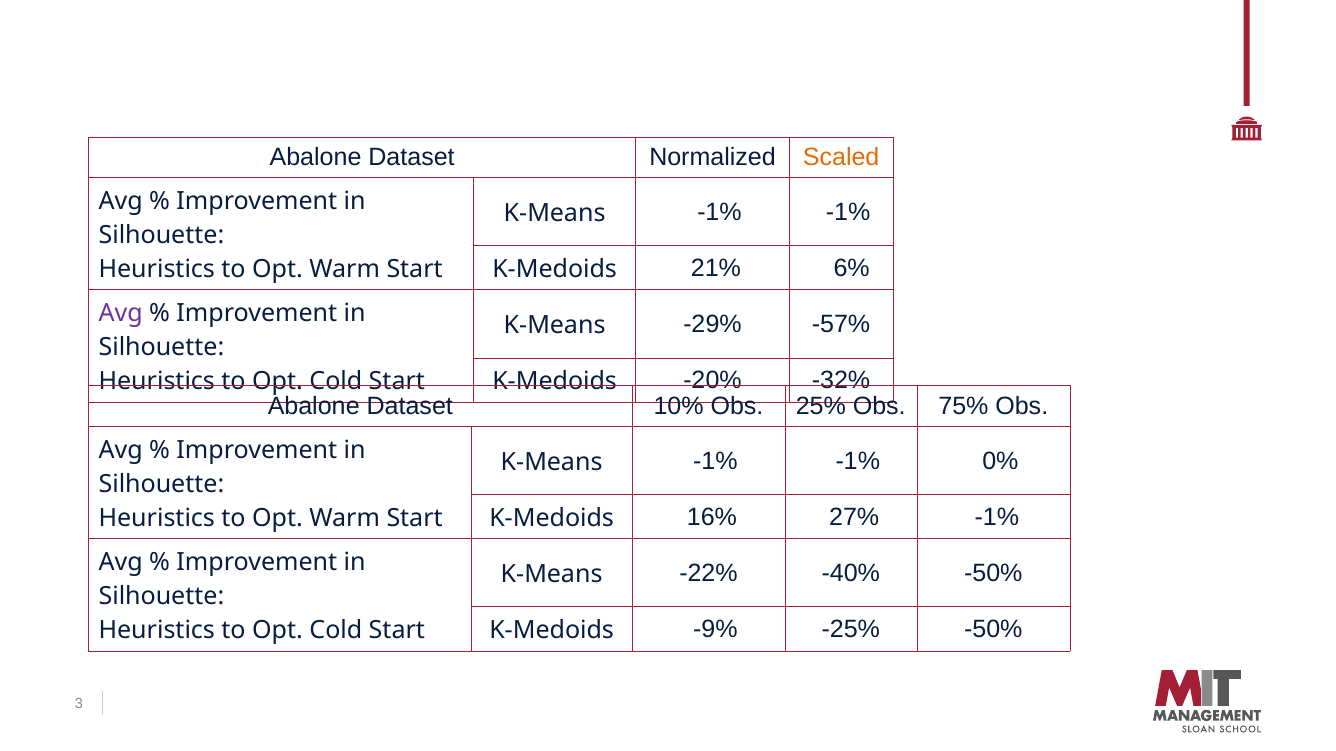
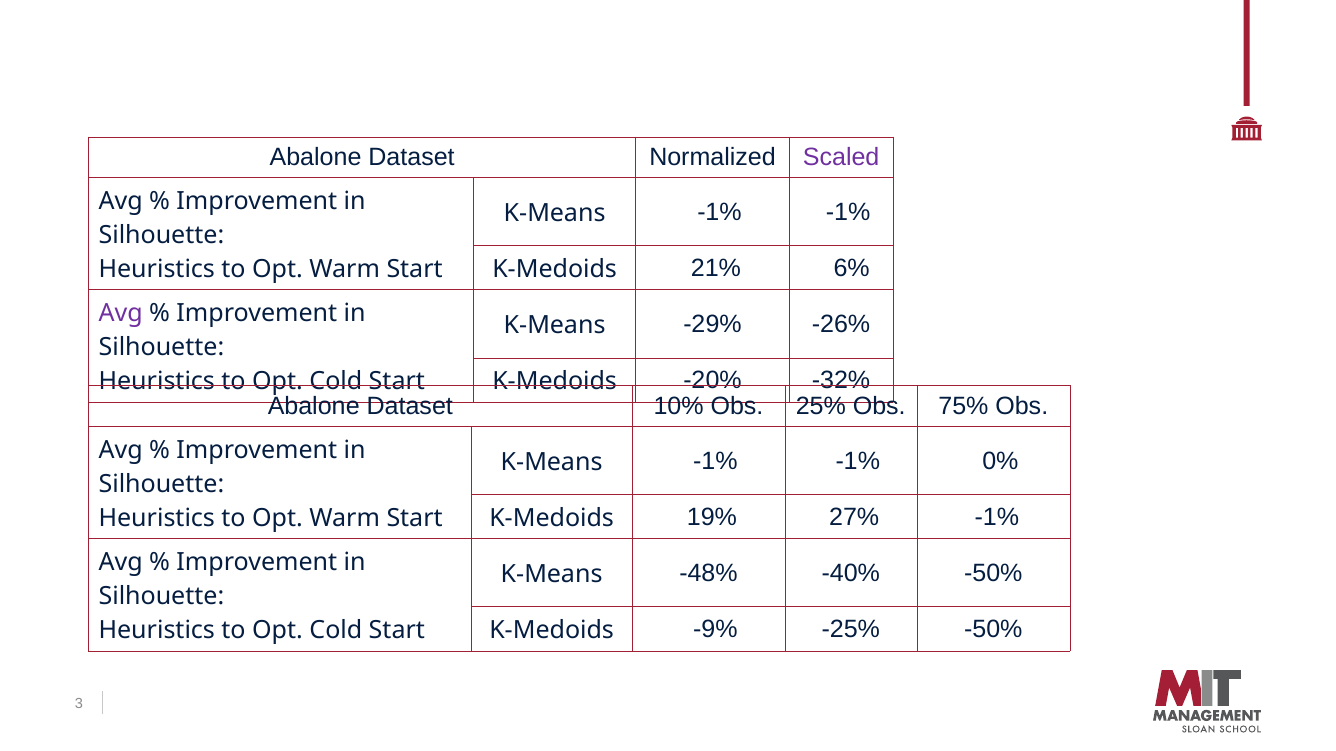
Scaled colour: orange -> purple (841, 158)
-57%: -57% -> -26% (841, 324)
16%: 16% -> 19% (712, 517)
-22%: -22% -> -48% (708, 573)
